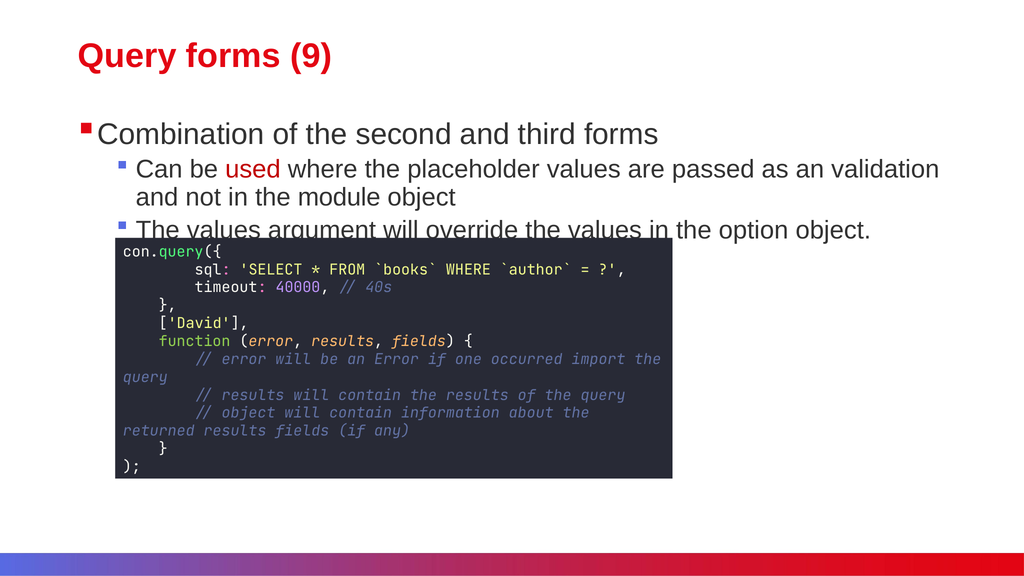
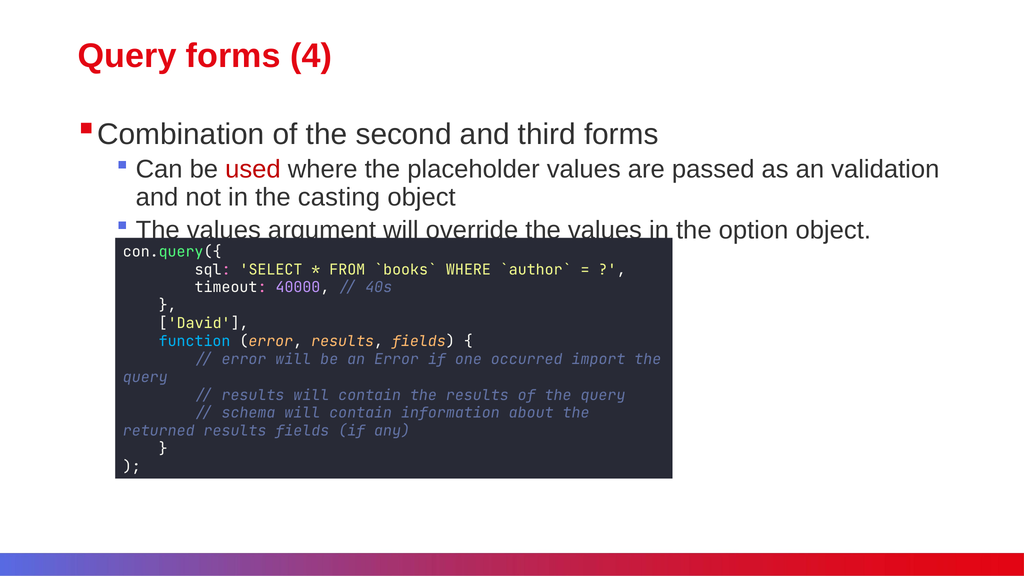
9: 9 -> 4 (311, 56)
module: module -> casting (339, 197)
function colour: light green -> light blue (195, 341)
object: object -> schema (248, 413)
